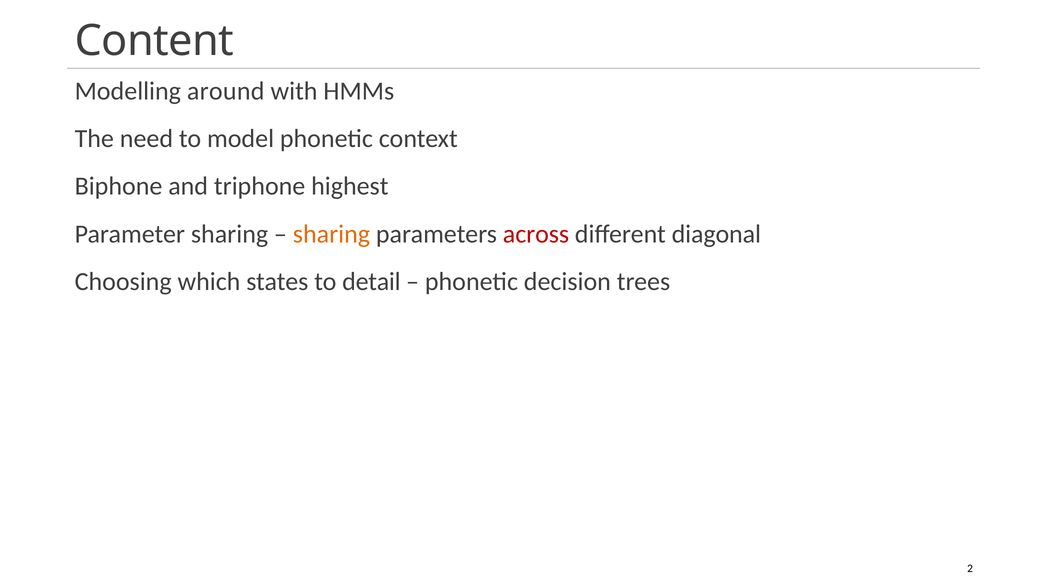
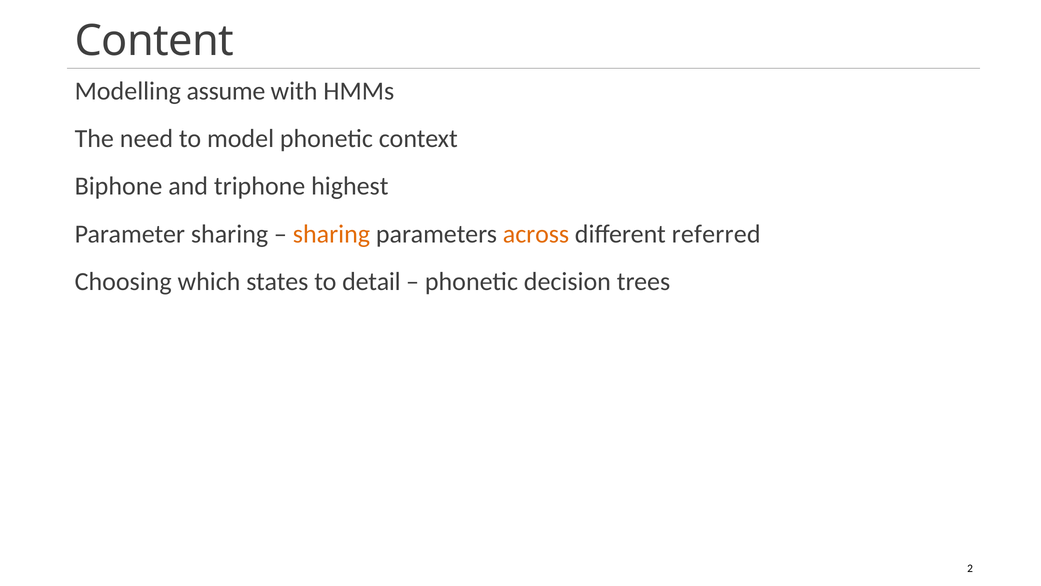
around: around -> assume (226, 91)
across colour: red -> orange (536, 234)
diagonal: diagonal -> referred (716, 234)
